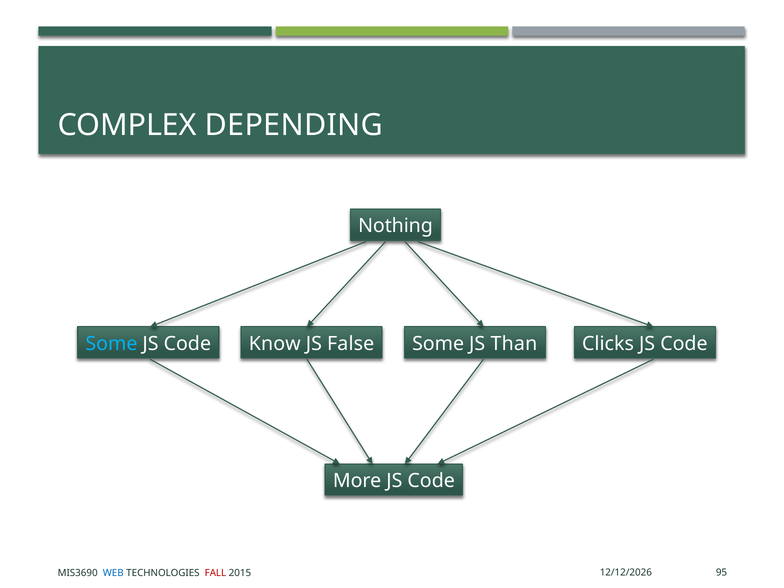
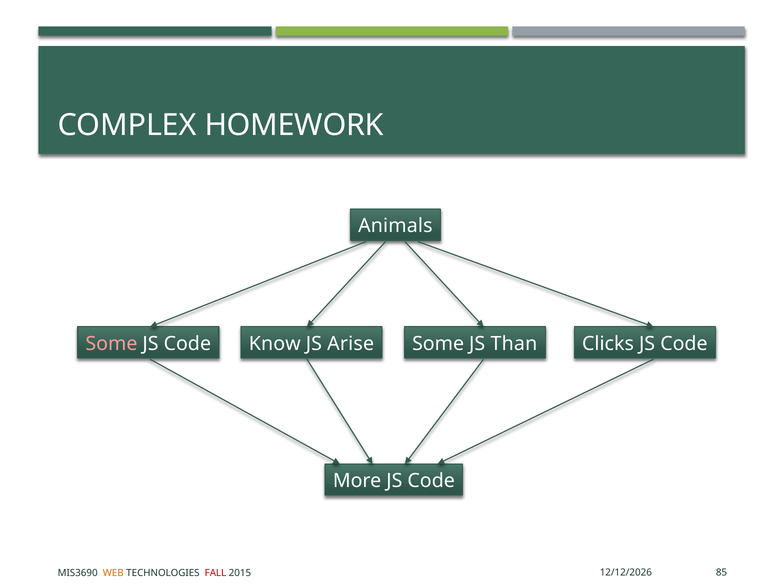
DEPENDING: DEPENDING -> HOMEWORK (294, 125)
Nothing: Nothing -> Animals (395, 226)
Some colour: light blue -> pink (111, 344)
False: False -> Arise (351, 344)
95: 95 -> 85 (721, 572)
WEB colour: blue -> orange (113, 573)
